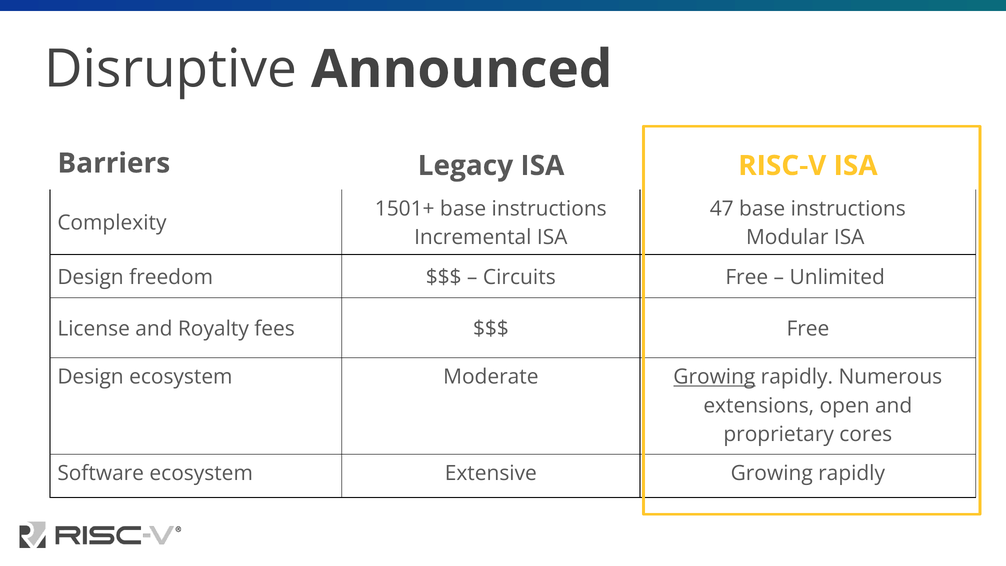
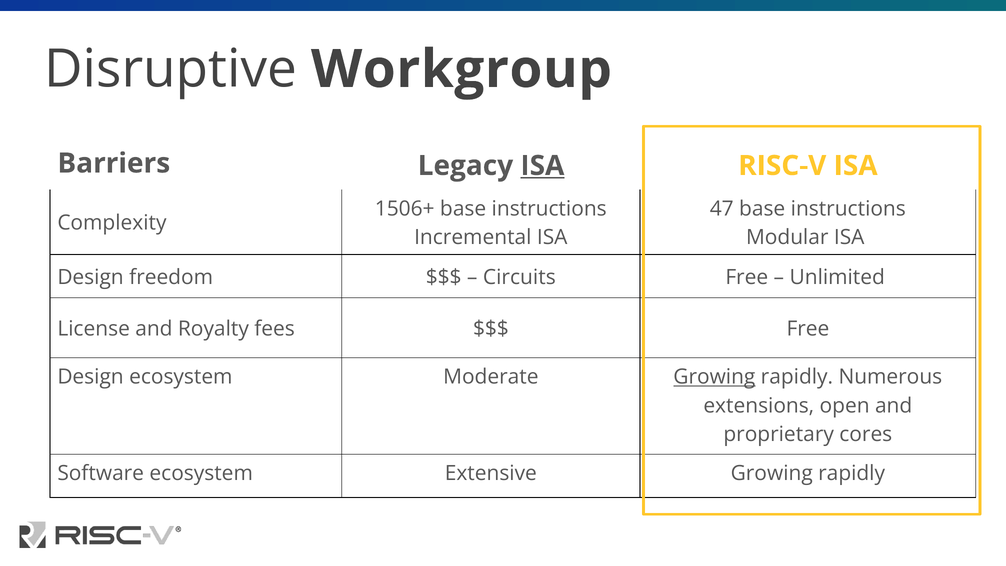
Announced: Announced -> Workgroup (461, 69)
ISA underline: none -> present (542, 166)
1501+: 1501+ -> 1506+ (405, 209)
